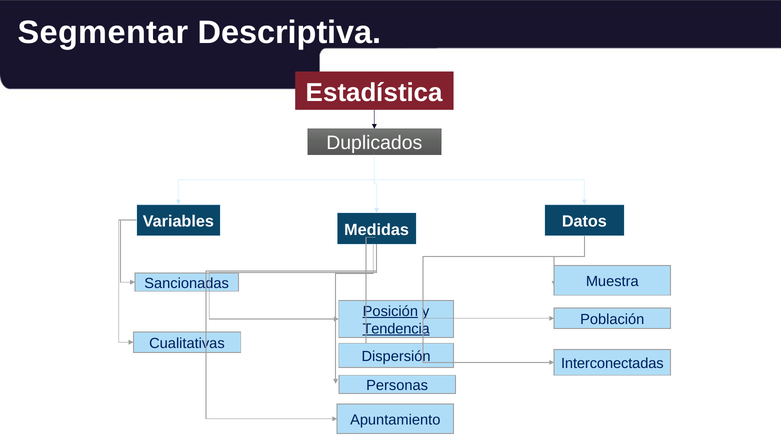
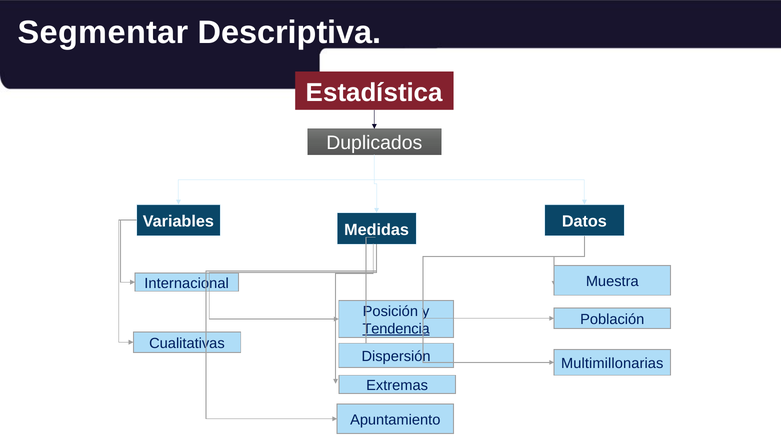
Sancionadas: Sancionadas -> Internacional (187, 283)
Posición underline: present -> none (390, 311)
Interconectadas: Interconectadas -> Multimillonarias (612, 364)
Personas: Personas -> Extremas (397, 386)
